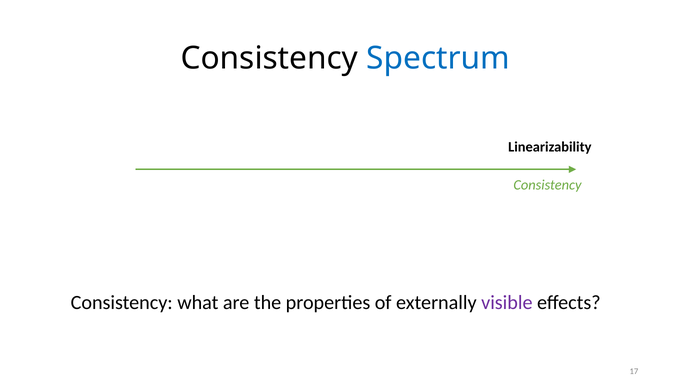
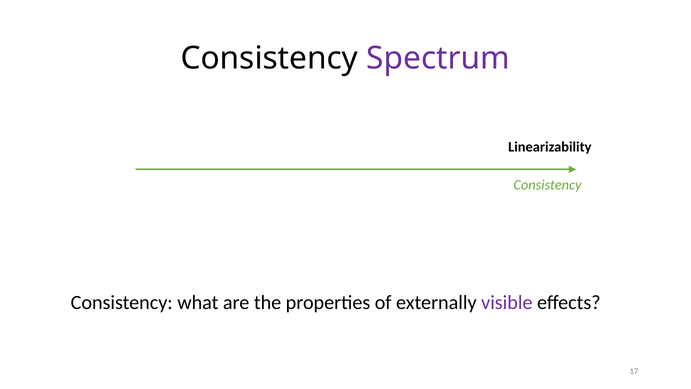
Spectrum colour: blue -> purple (438, 58)
